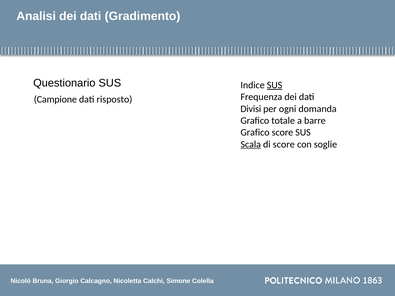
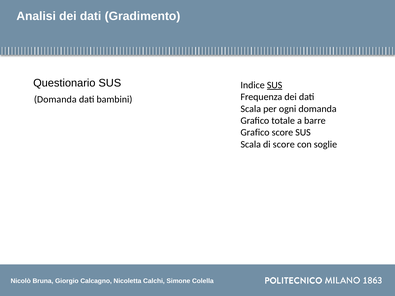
Campione: Campione -> Domanda (55, 99)
risposto: risposto -> bambini (114, 99)
Divisi: Divisi -> Scala (251, 109)
Scala underline: present -> none (251, 144)
